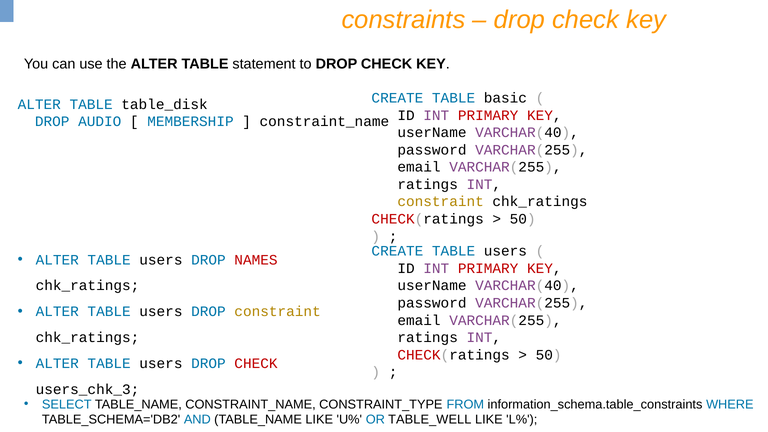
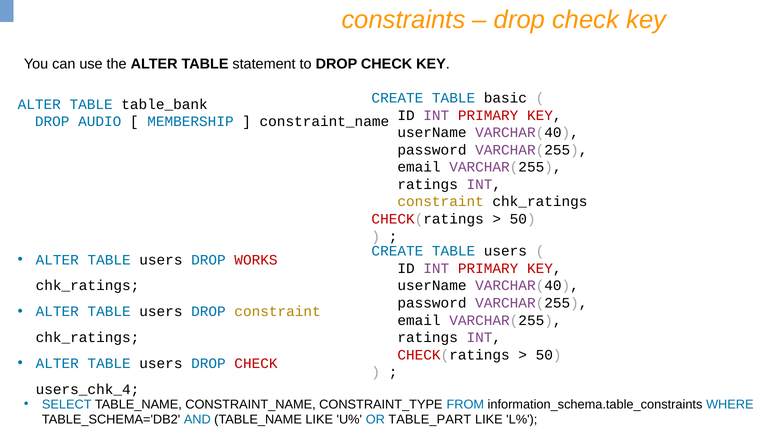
table_disk: table_disk -> table_bank (165, 104)
NAMES: NAMES -> WORKS (256, 260)
users_chk_3: users_chk_3 -> users_chk_4 (87, 389)
TABLE_WELL: TABLE_WELL -> TABLE_PART (430, 420)
